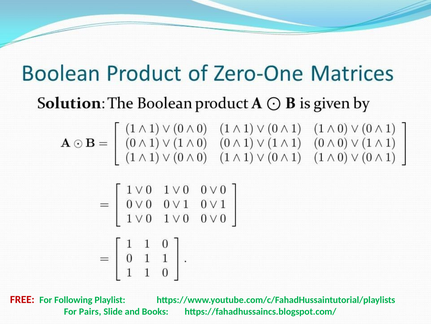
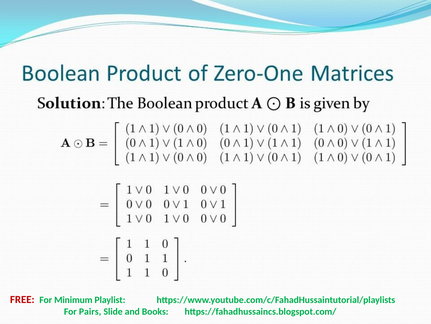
Following: Following -> Minimum (73, 299)
